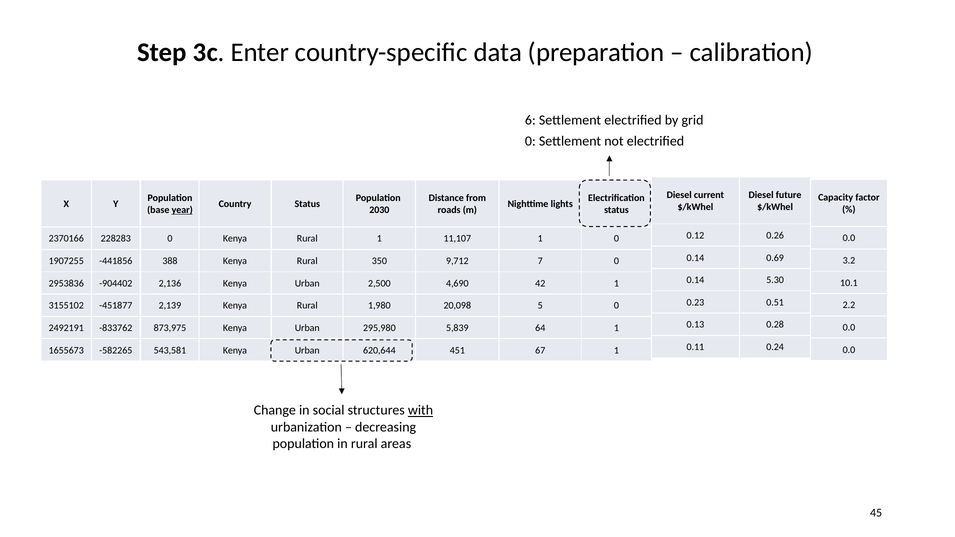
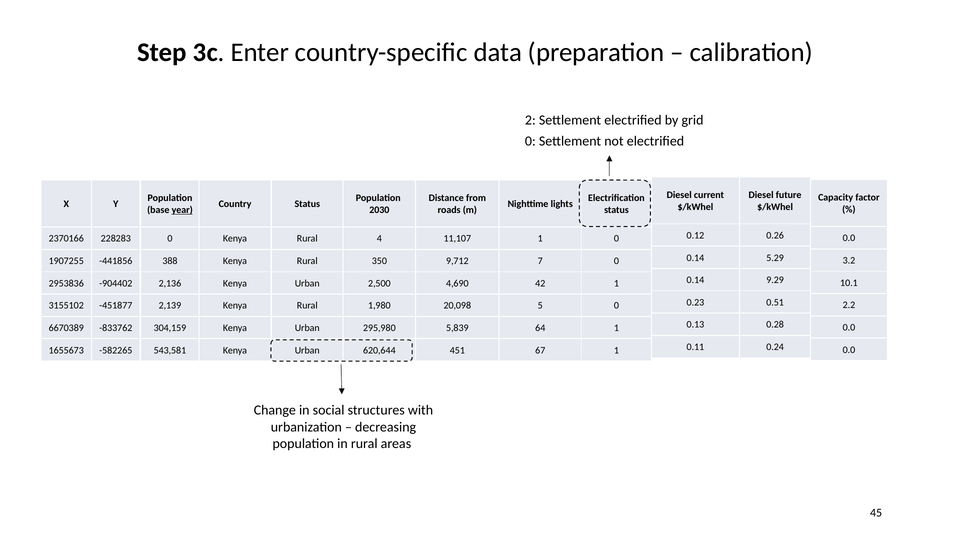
6: 6 -> 2 (530, 120)
Rural 1: 1 -> 4 (379, 239)
0.69: 0.69 -> 5.29 (775, 258)
5.30: 5.30 -> 9.29 (775, 280)
2492191: 2492191 -> 6670389 (66, 328)
873,975: 873,975 -> 304,159 (170, 328)
with underline: present -> none (421, 411)
